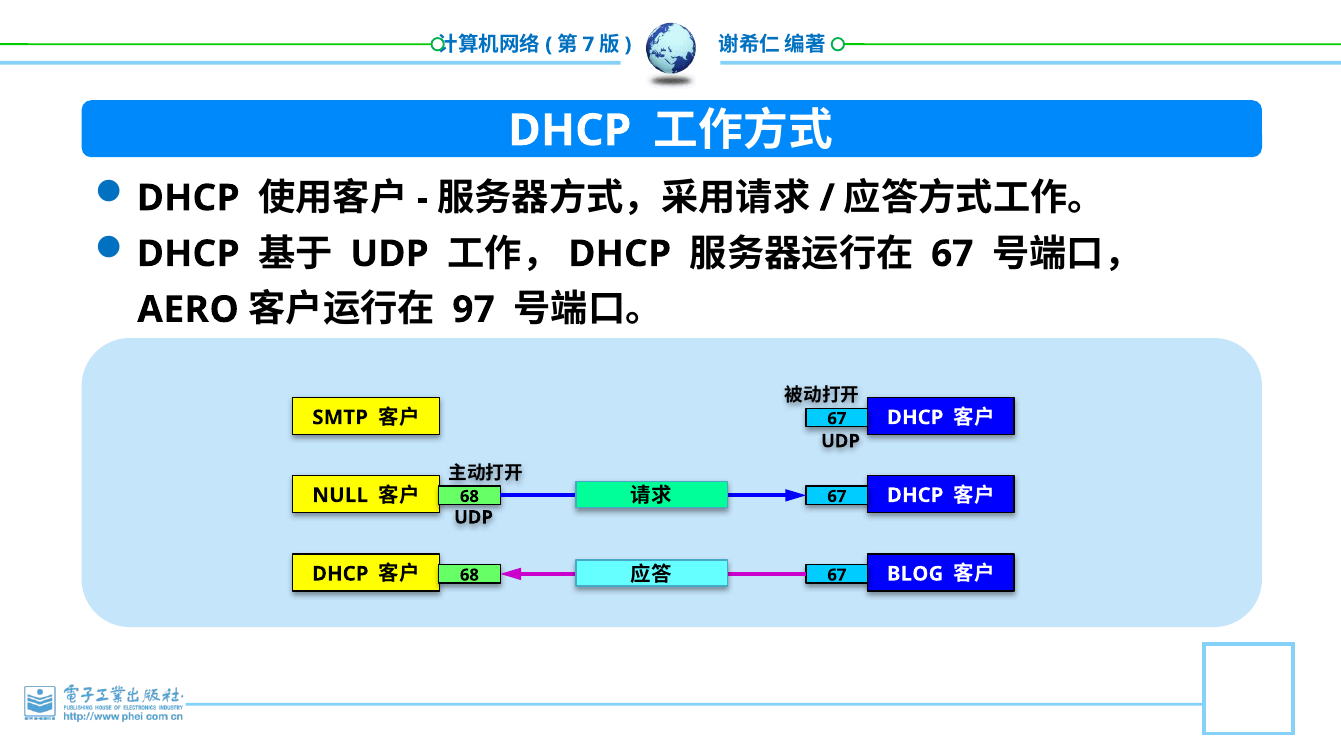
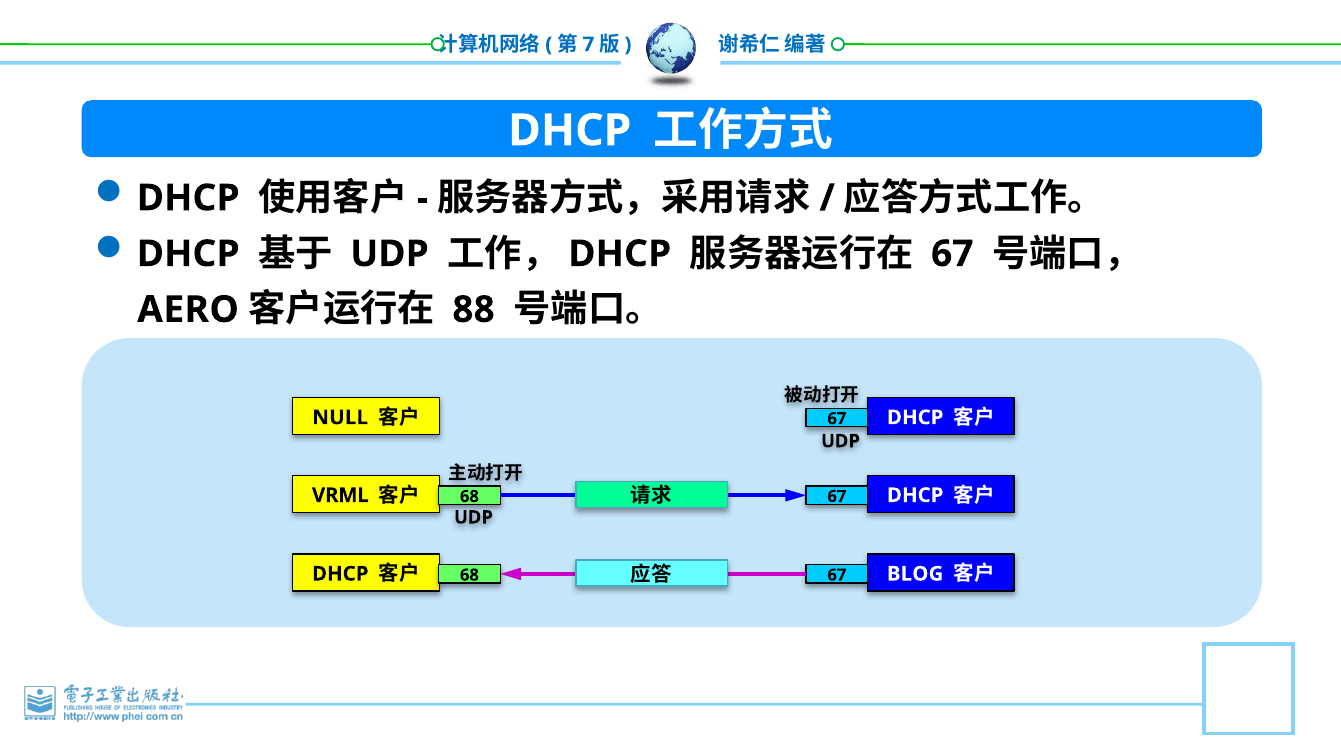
97: 97 -> 88 (474, 310)
SMTP: SMTP -> NULL (340, 418)
NULL: NULL -> VRML (340, 495)
